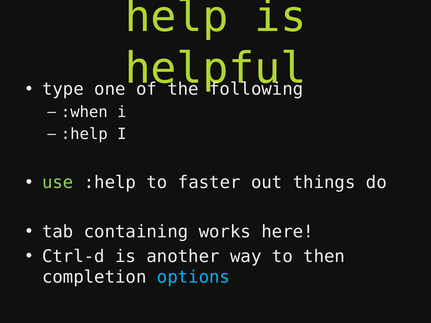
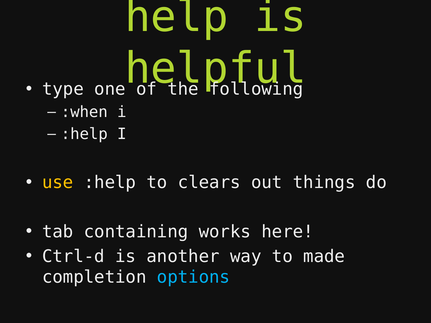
use colour: light green -> yellow (58, 183)
faster: faster -> clears (209, 183)
then: then -> made (324, 257)
